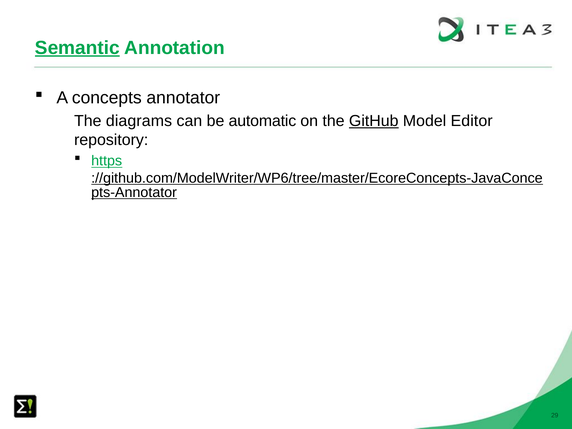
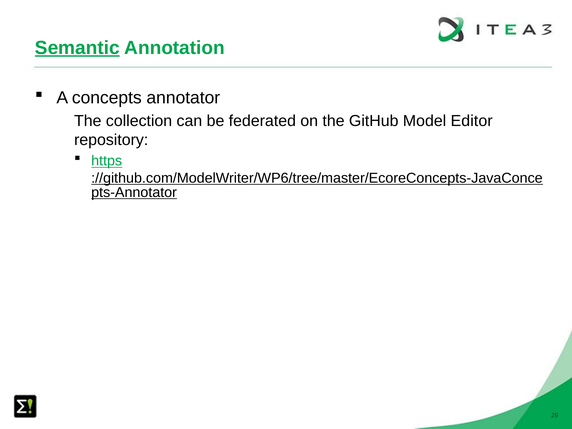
diagrams: diagrams -> collection (139, 121)
automatic: automatic -> federated (262, 121)
GitHub underline: present -> none (374, 121)
